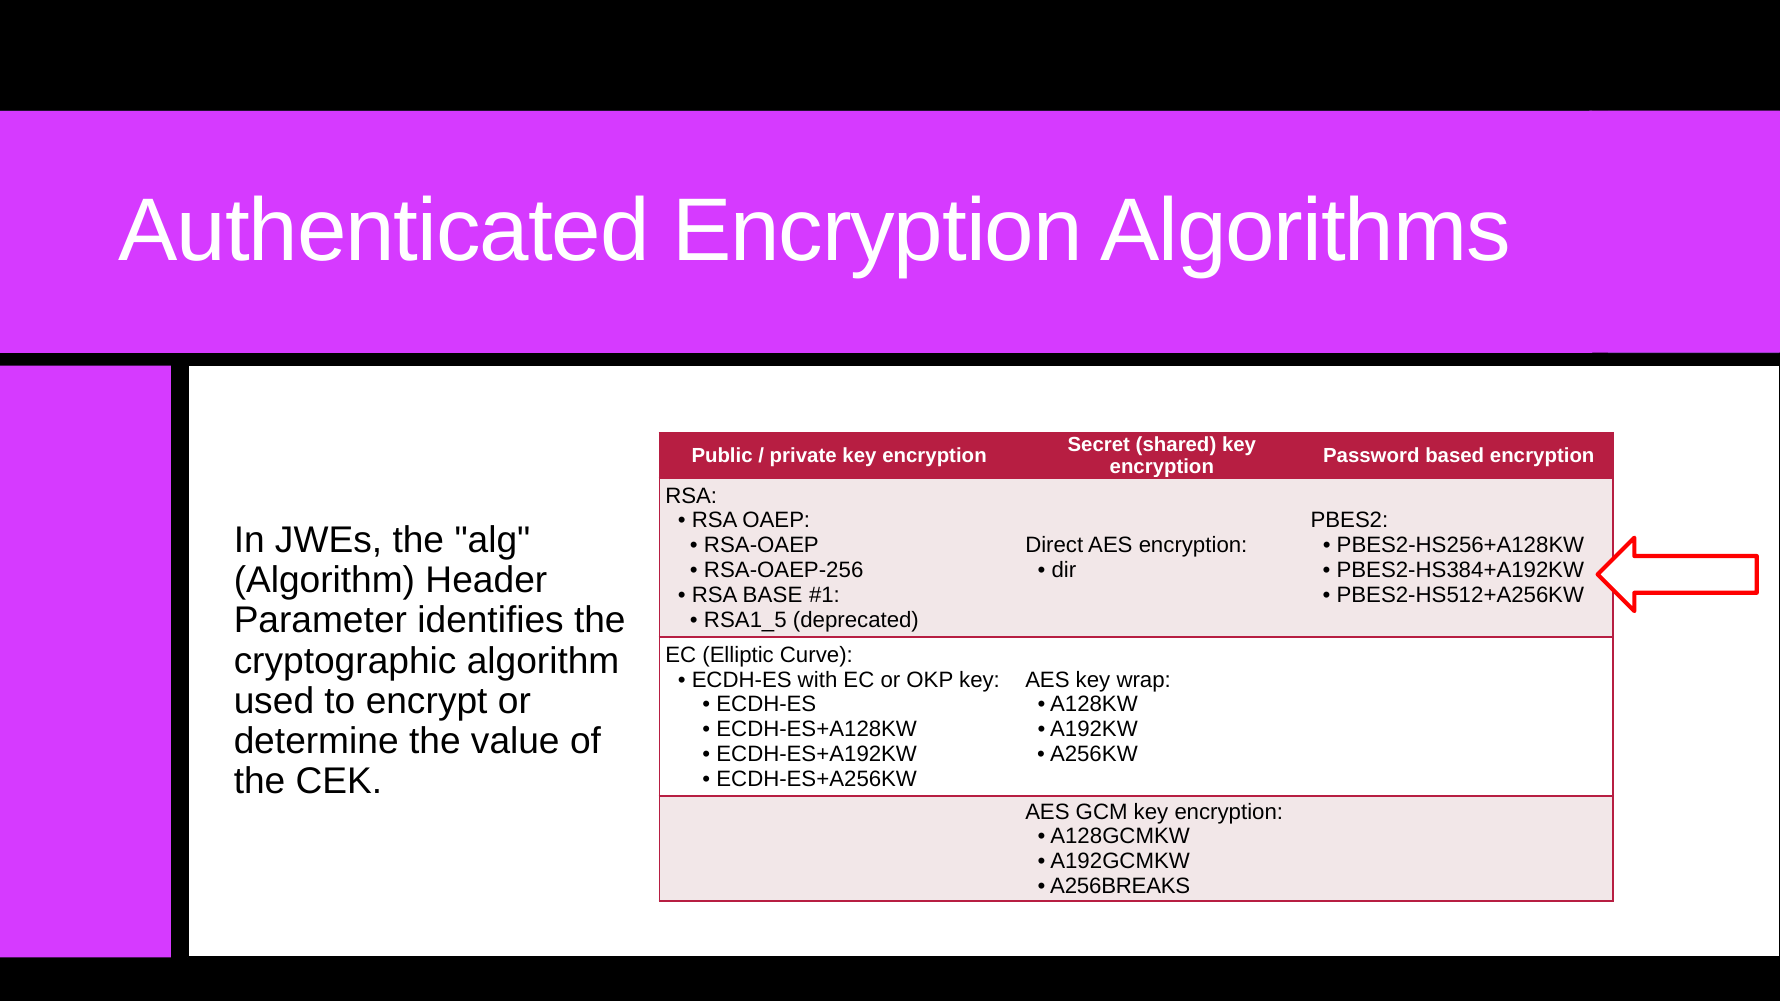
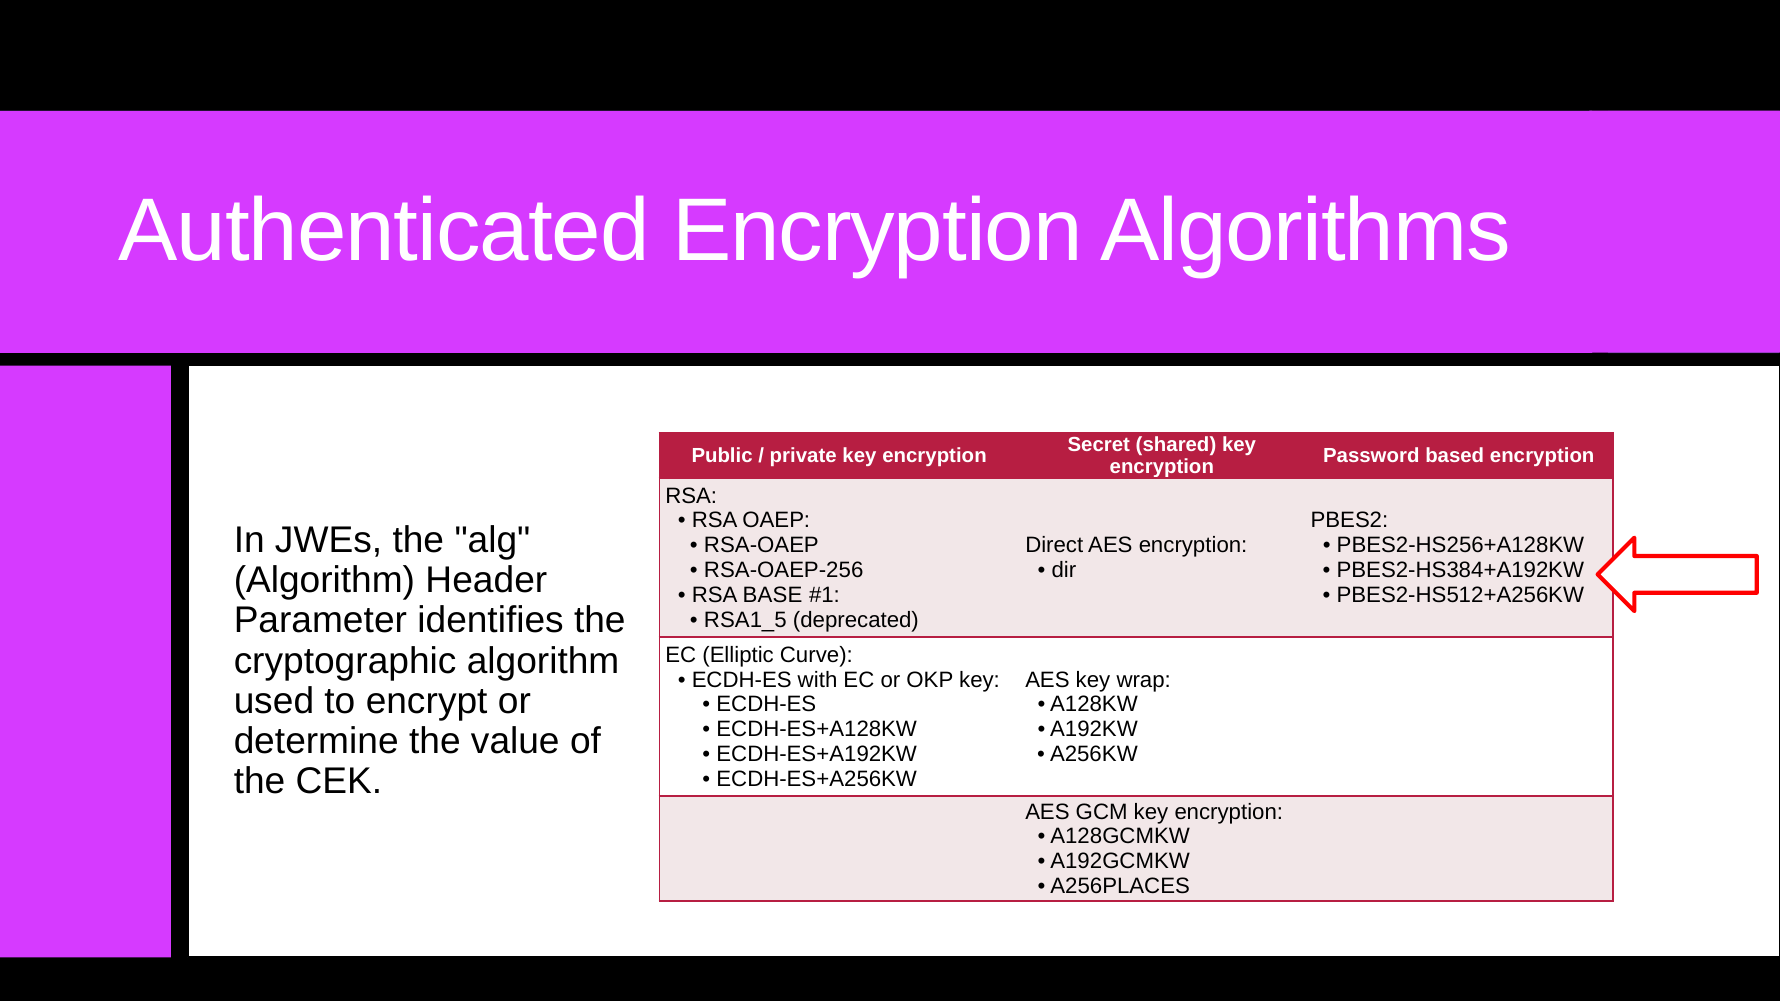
A256BREAKS: A256BREAKS -> A256PLACES (1120, 887)
